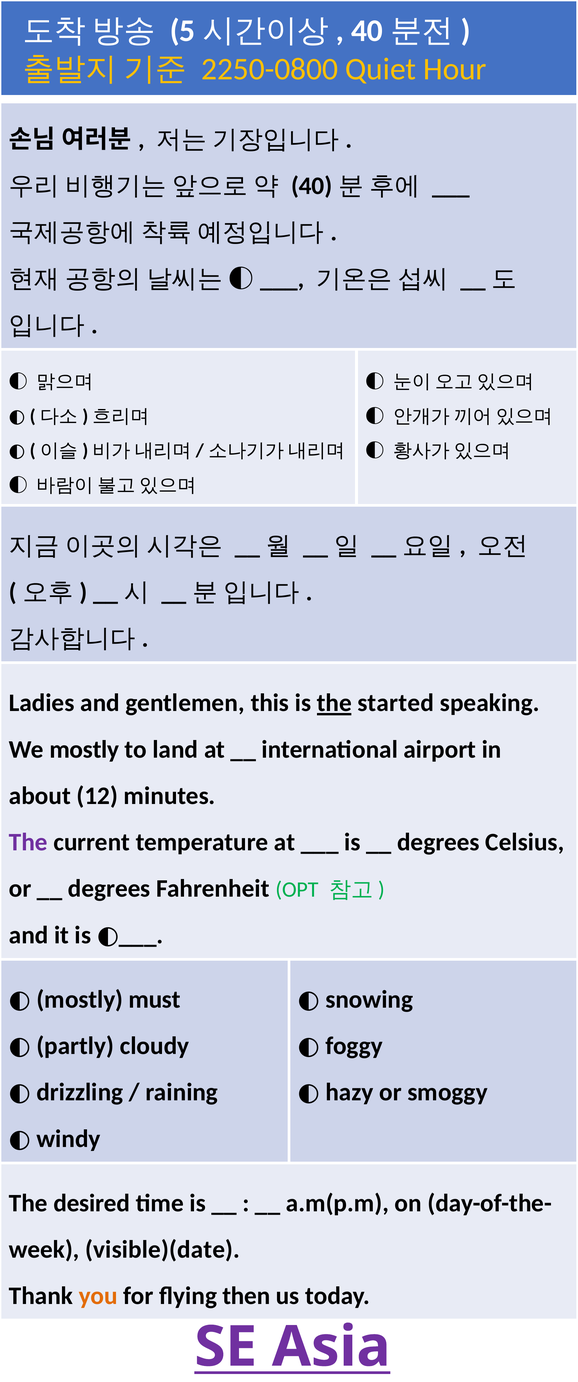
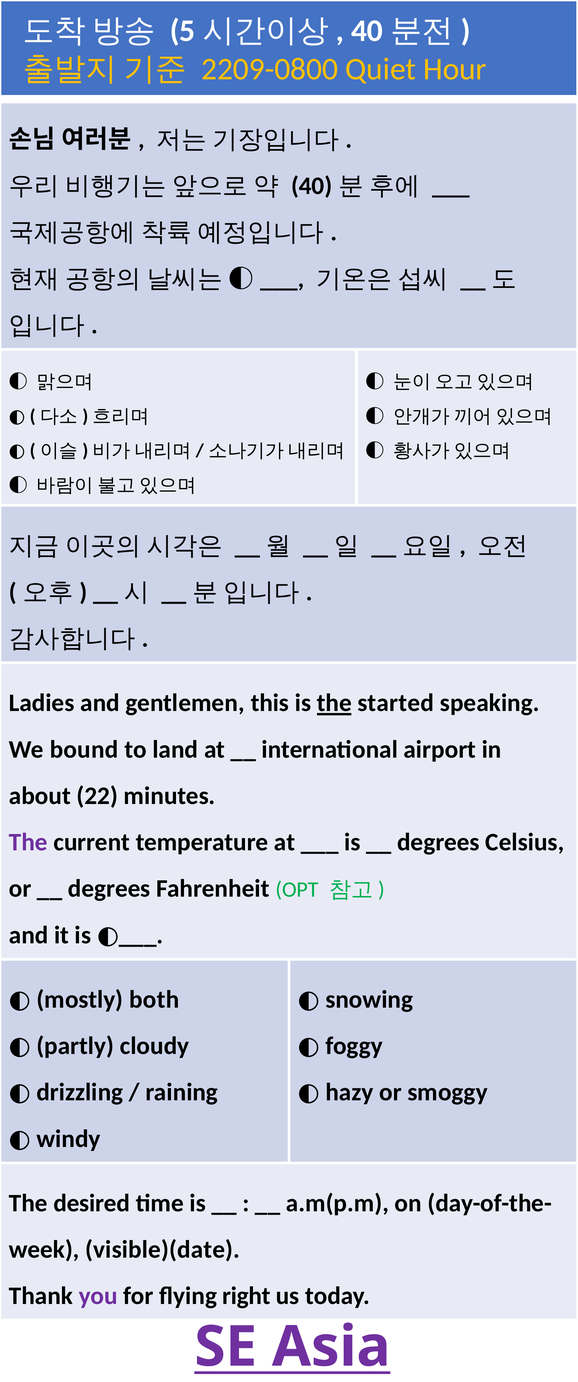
2250-0800: 2250-0800 -> 2209-0800 (270, 69)
We mostly: mostly -> bound (84, 750)
12: 12 -> 22 (97, 796)
must: must -> both (154, 1000)
you colour: orange -> purple (98, 1297)
then: then -> right (246, 1297)
